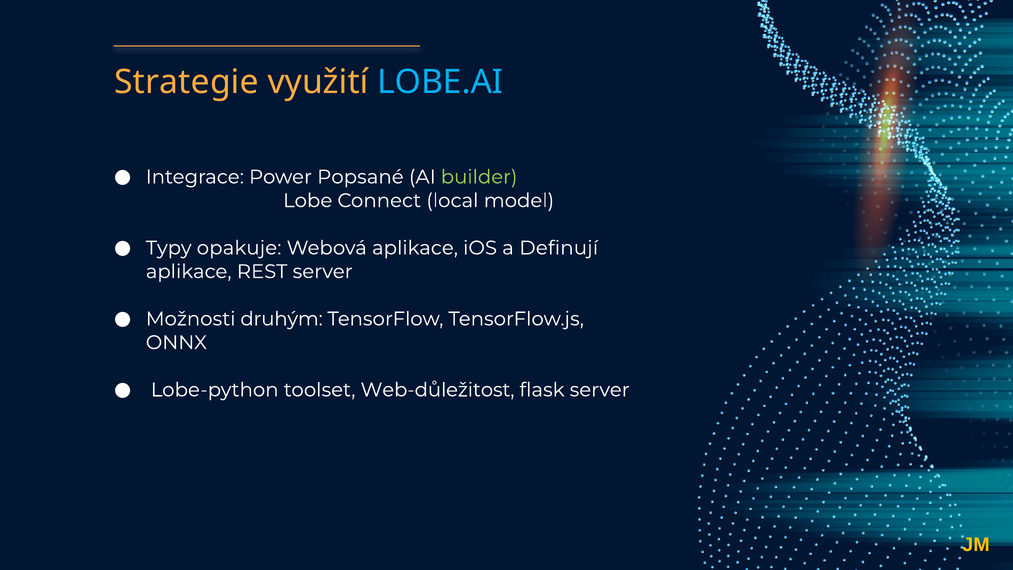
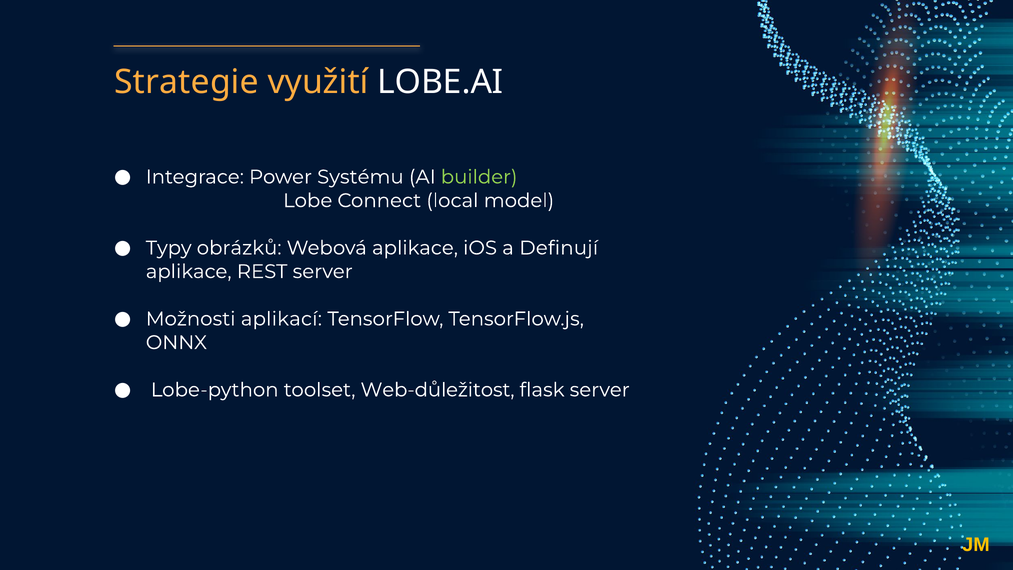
LOBE.AI colour: light blue -> white (440, 82)
Popsané: Popsané -> Systému (360, 177)
opakuje: opakuje -> obrázků (239, 248)
druhým: druhým -> aplikací (281, 319)
